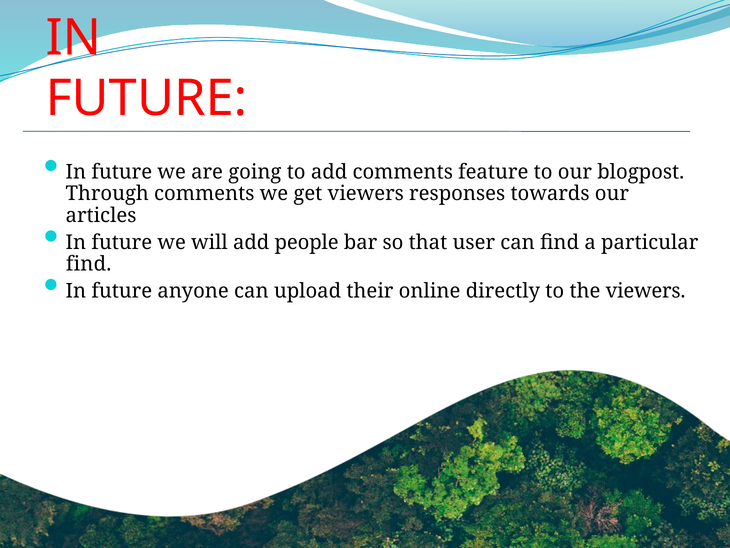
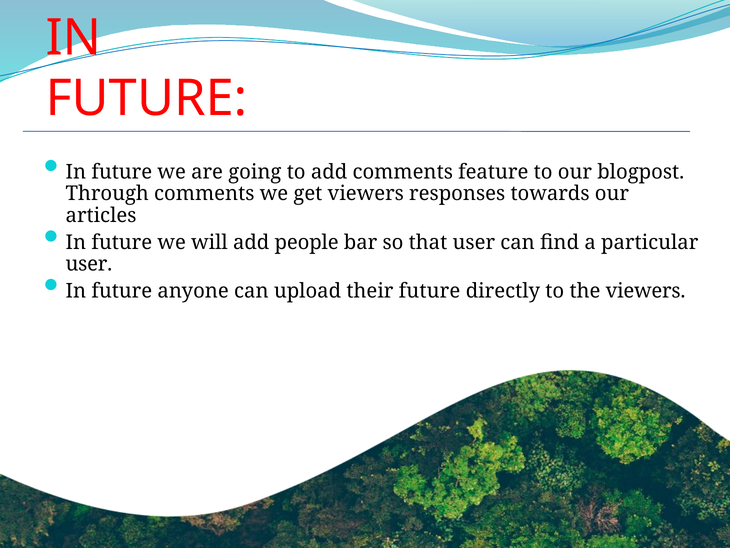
find: find -> user (89, 264)
their online: online -> future (429, 291)
